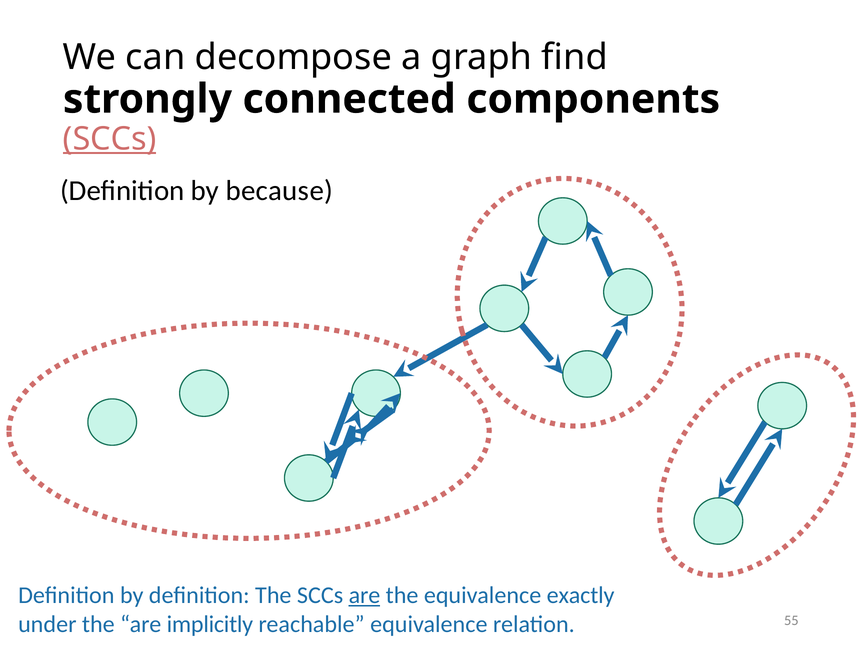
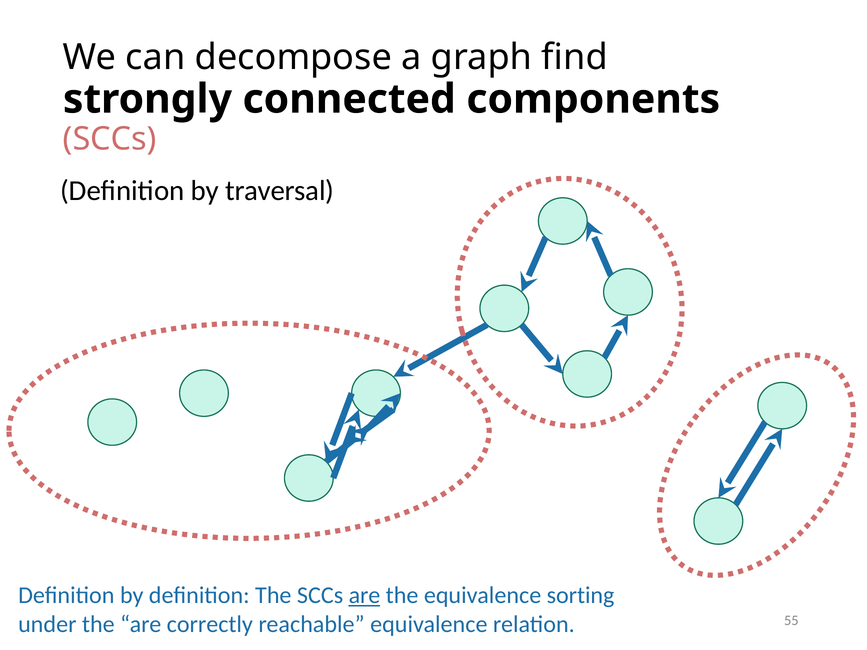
SCCs underline: present -> none (110, 139)
because: because -> traversal (280, 191)
exactly: exactly -> sorting (581, 595)
implicitly: implicitly -> correctly (210, 624)
